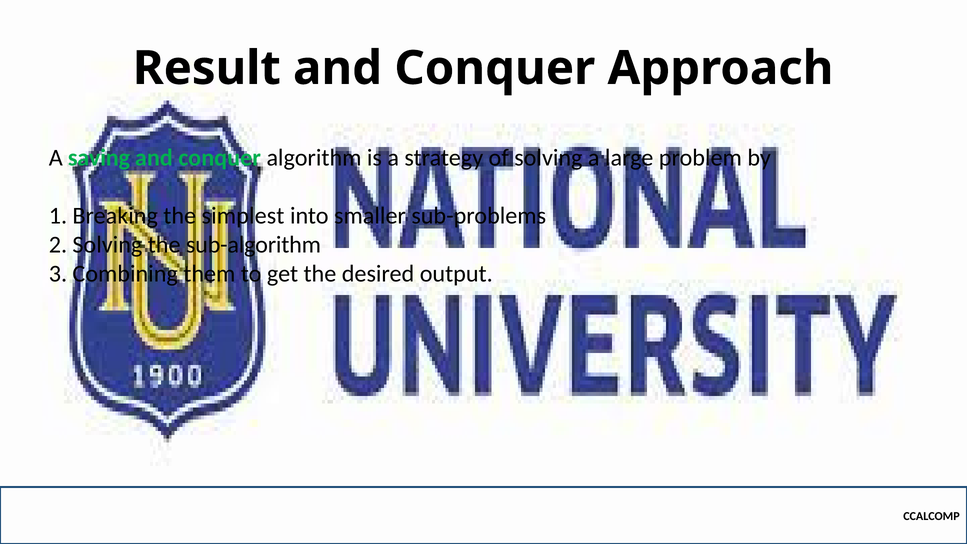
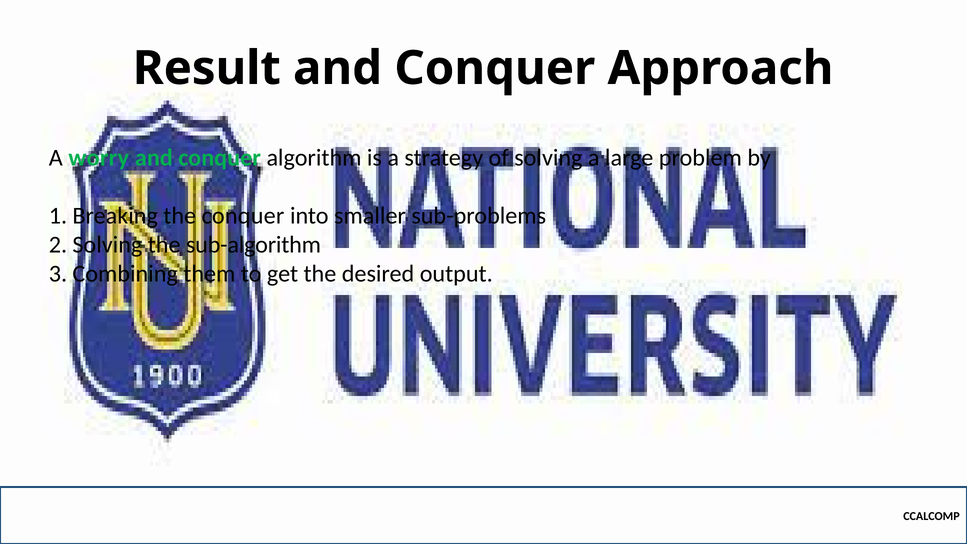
saving: saving -> worry (99, 158)
the simplest: simplest -> conquer (243, 216)
